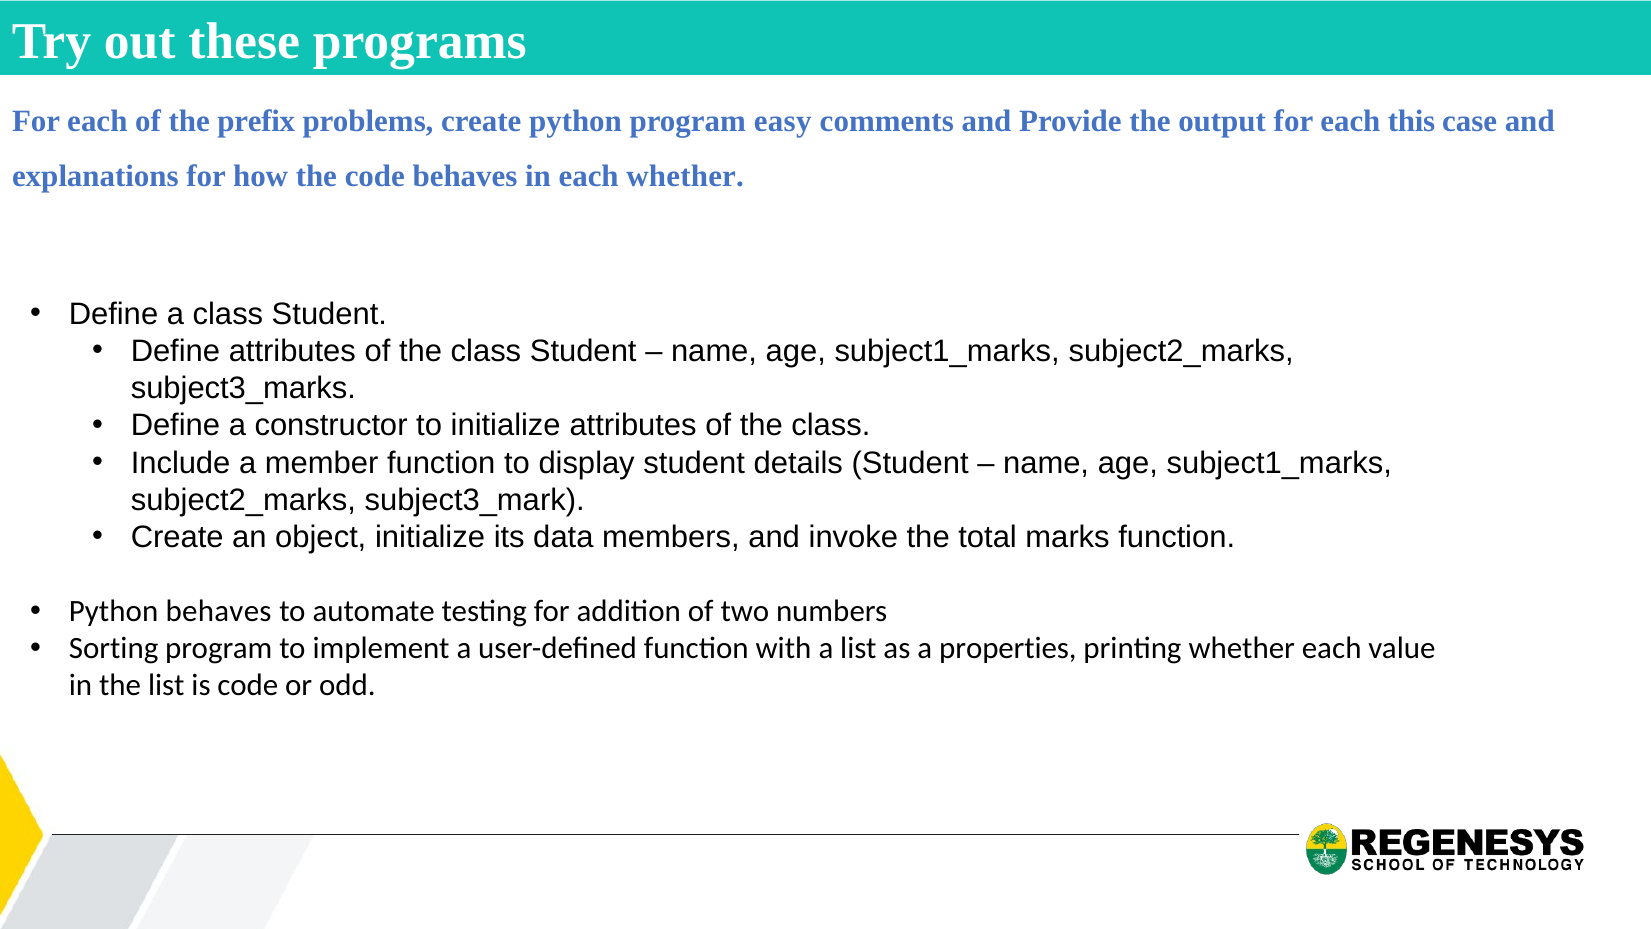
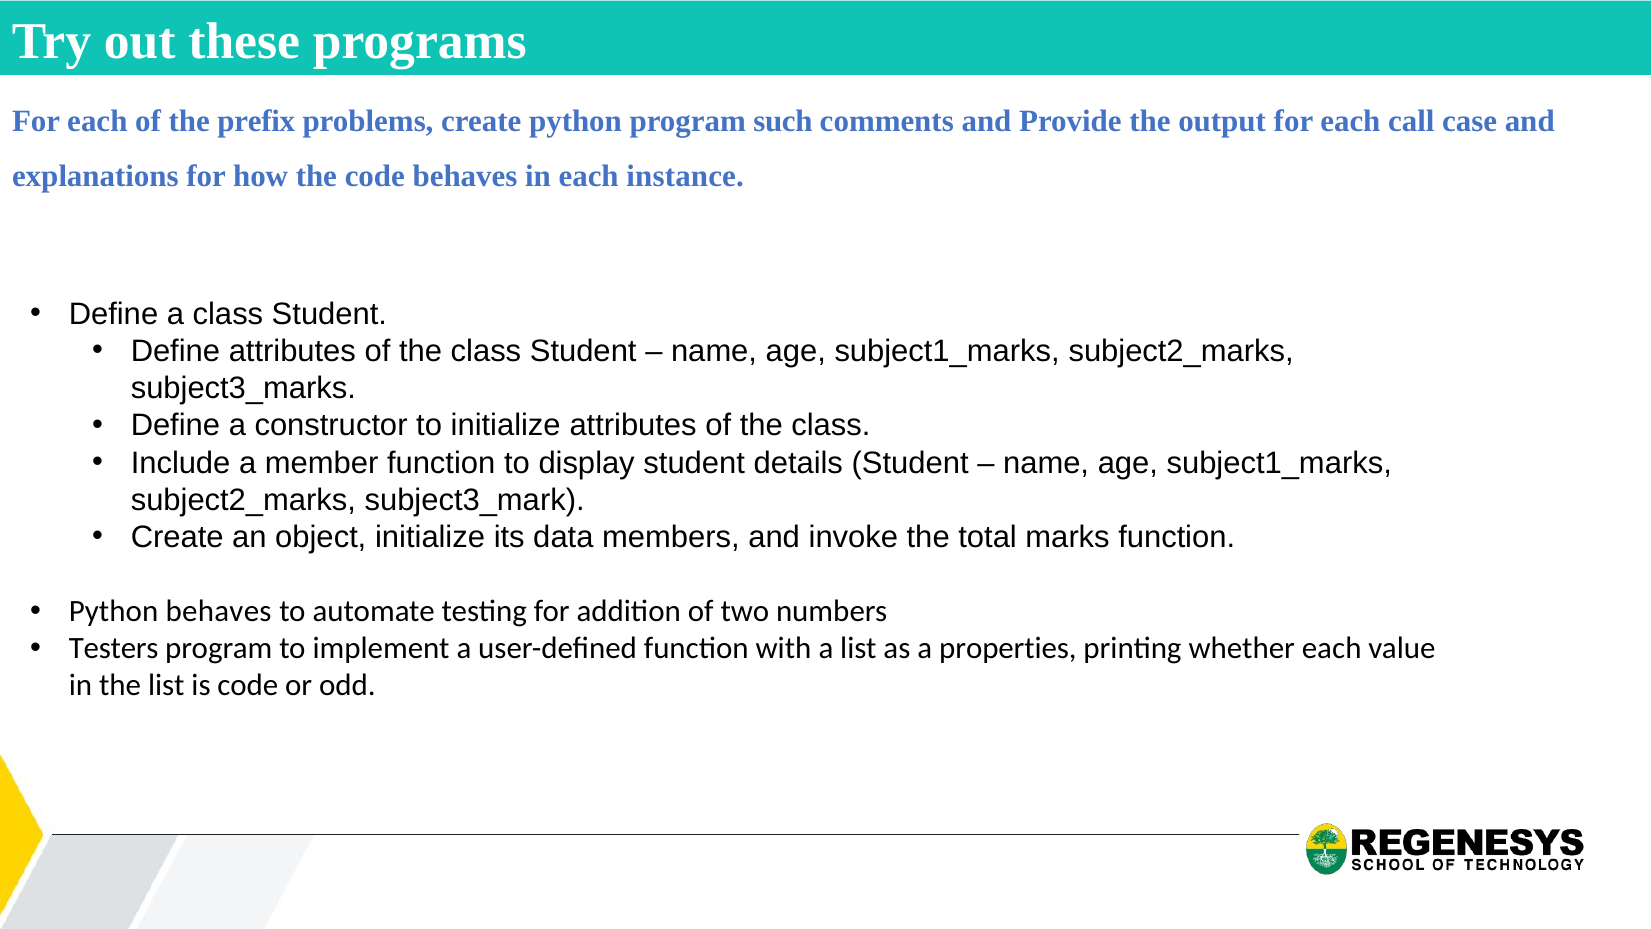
easy: easy -> such (783, 121)
this: this -> call (1411, 121)
each whether: whether -> instance (685, 177)
Sorting: Sorting -> Testers (114, 648)
